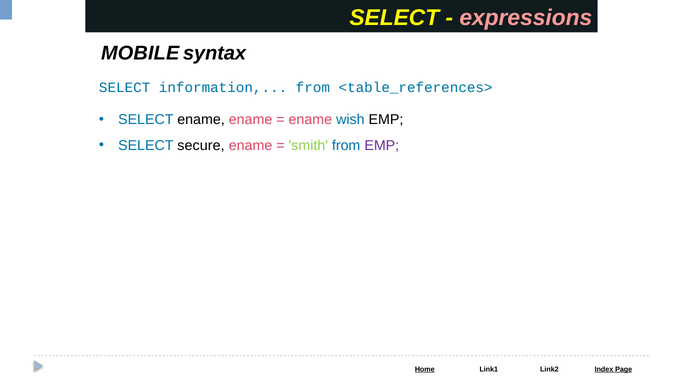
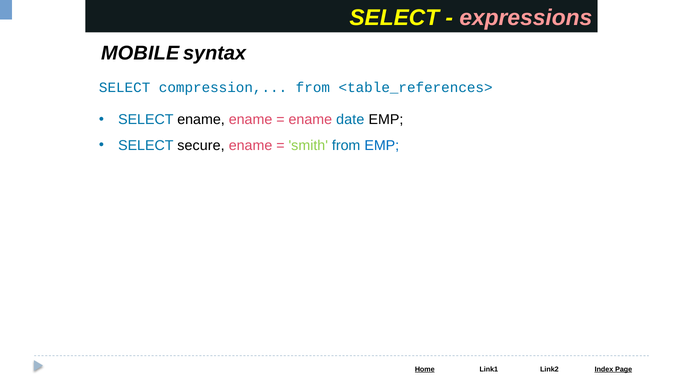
information: information -> compression (223, 88)
wish: wish -> date (350, 120)
EMP colour: purple -> blue (382, 145)
